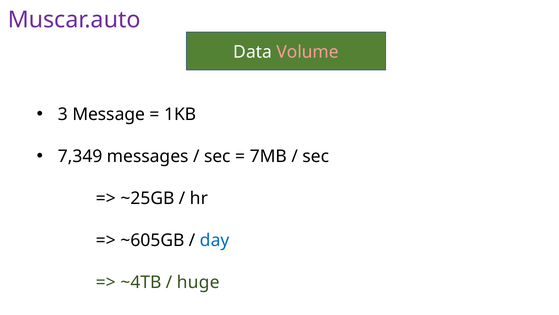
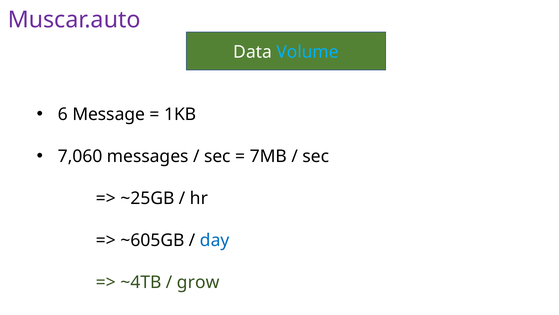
Volume colour: pink -> light blue (308, 52)
3: 3 -> 6 (63, 114)
7,349: 7,349 -> 7,060 (80, 156)
huge: huge -> grow (198, 282)
